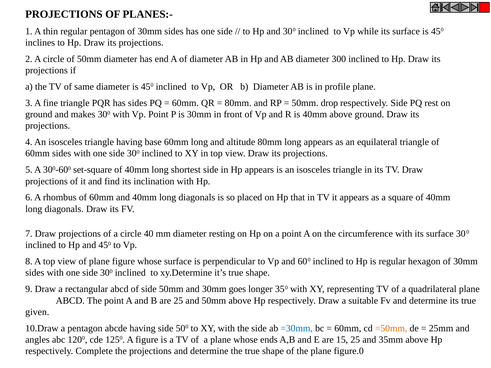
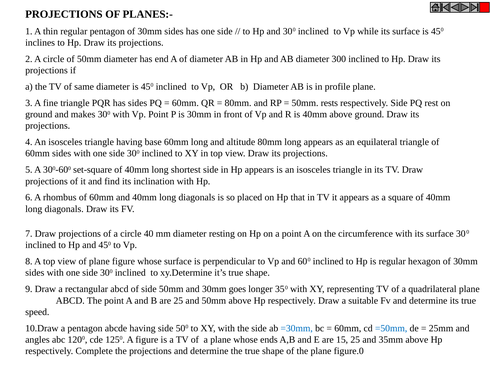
drop: drop -> rests (329, 103)
given: given -> speed (37, 312)
=50mm colour: orange -> blue (391, 328)
